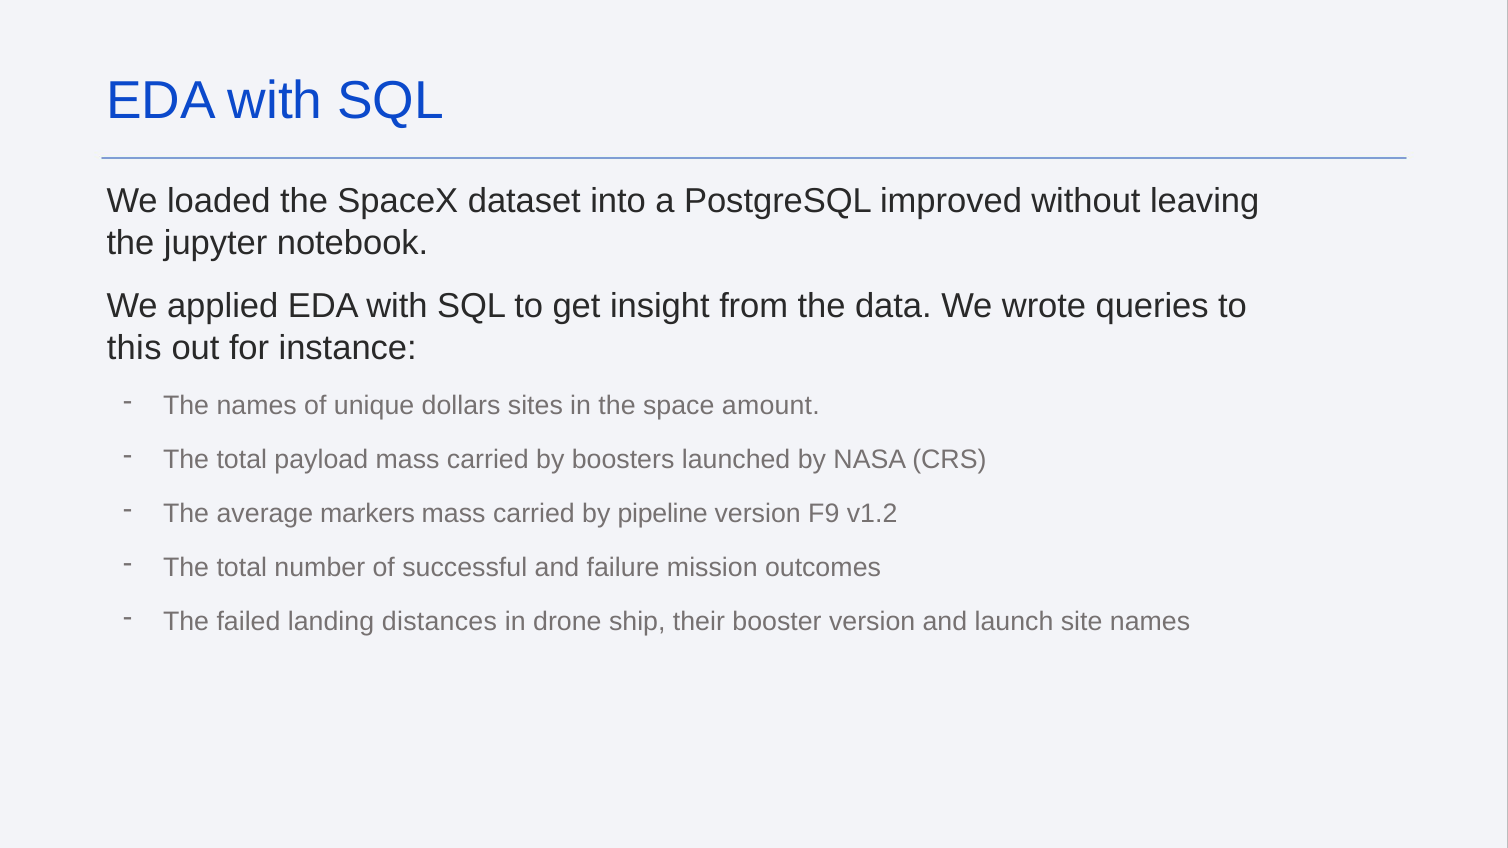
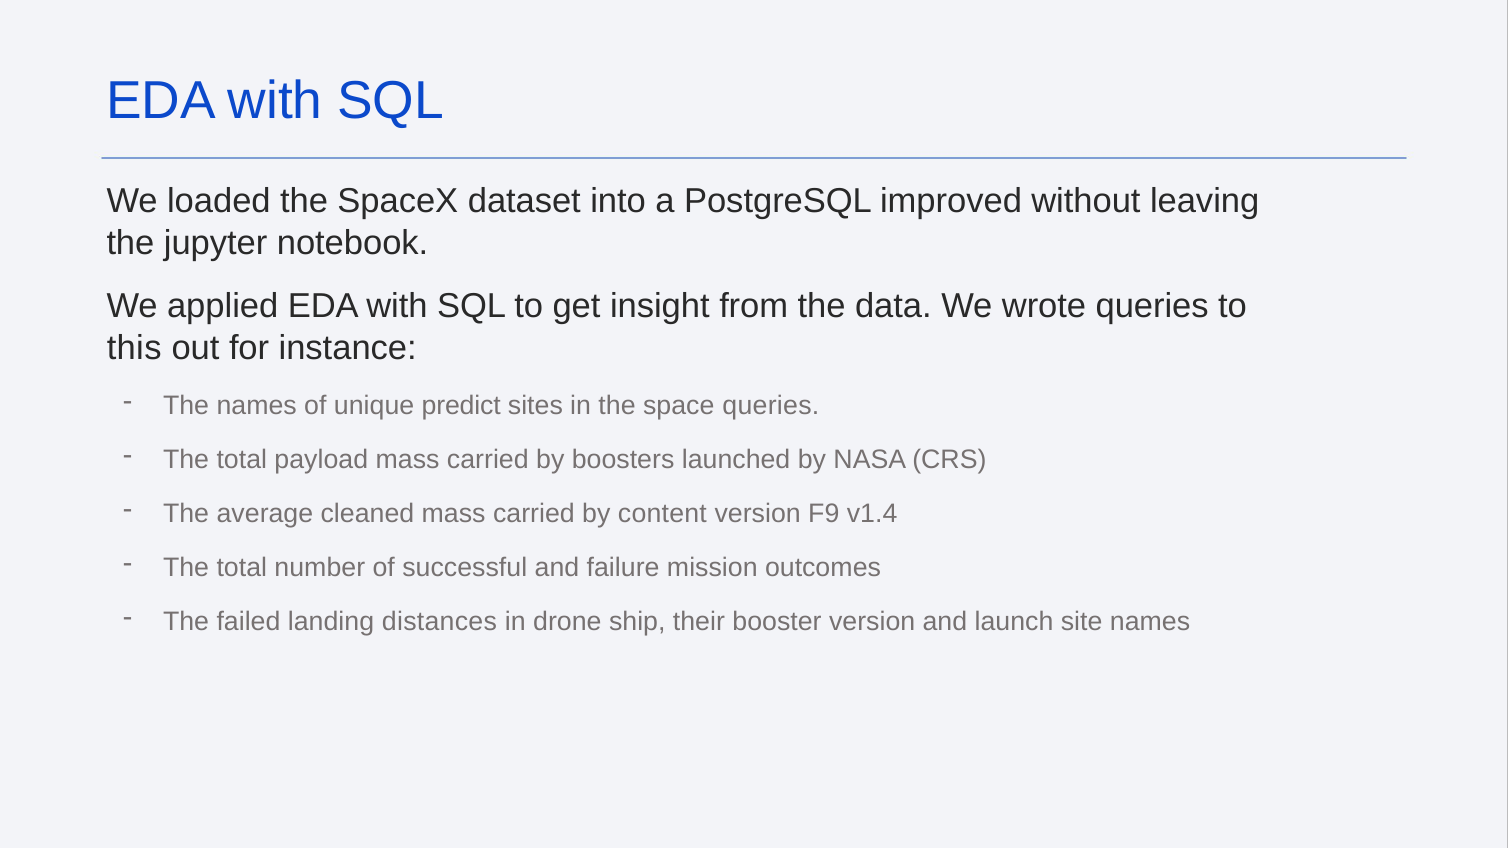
dollars: dollars -> predict (461, 406)
space amount: amount -> queries (771, 406)
markers: markers -> cleaned (367, 514)
pipeline: pipeline -> content (662, 514)
v1.2: v1.2 -> v1.4 (872, 514)
